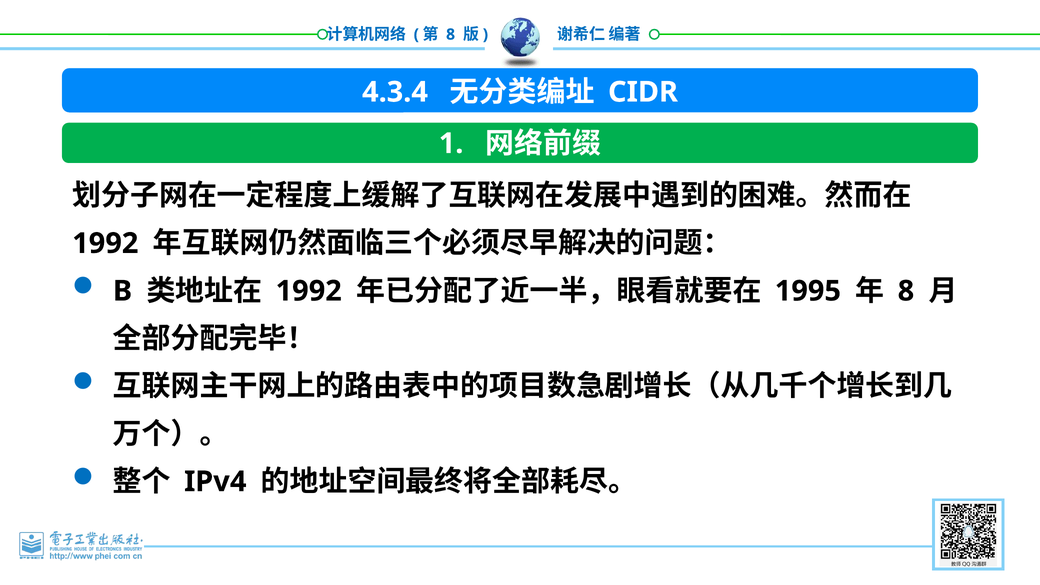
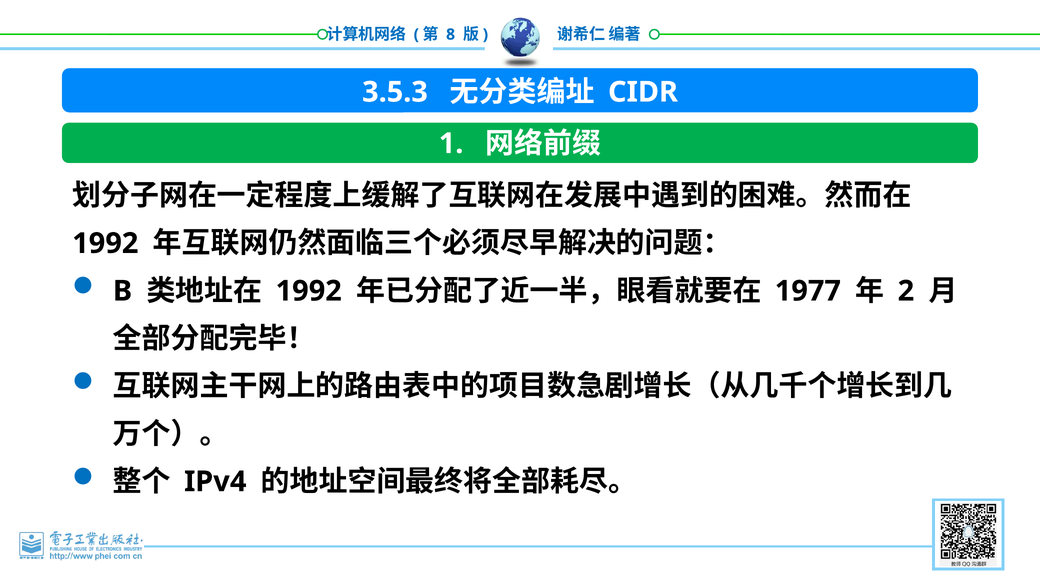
4.3.4: 4.3.4 -> 3.5.3 (395, 92)
1995: 1995 -> 1977 (808, 291)
8: 8 -> 2 (906, 291)
